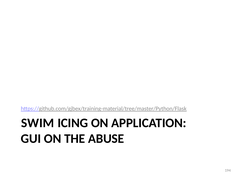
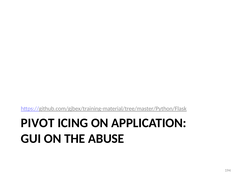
SWIM: SWIM -> PIVOT (38, 123)
